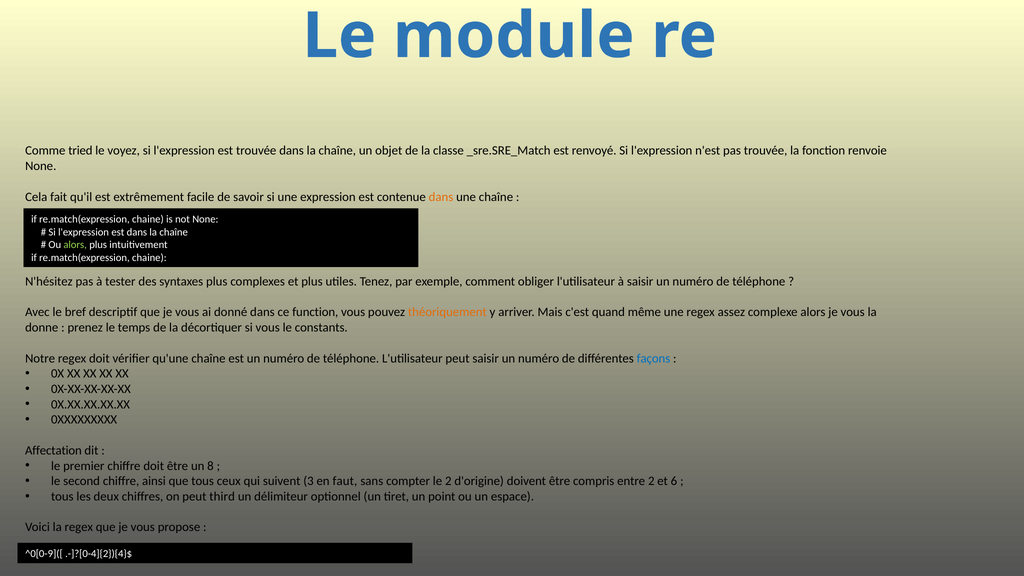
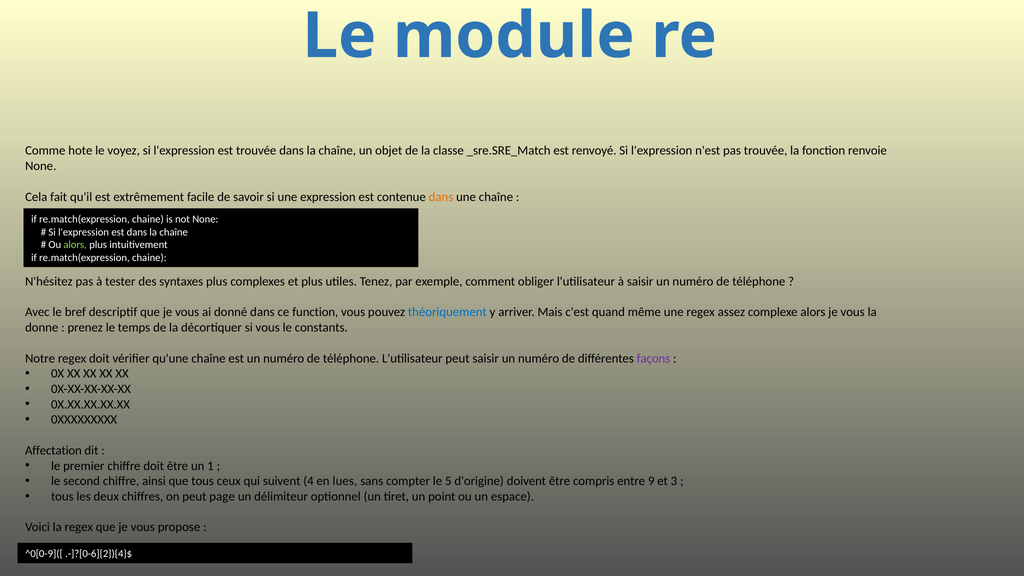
tried: tried -> hote (80, 151)
théoriquement colour: orange -> blue (447, 312)
façons colour: blue -> purple (653, 358)
8: 8 -> 1 (210, 466)
3: 3 -> 4 (308, 481)
faut: faut -> lues (345, 481)
le 2: 2 -> 5 (448, 481)
entre 2: 2 -> 9 (651, 481)
6: 6 -> 3 (674, 481)
third: third -> page (222, 497)
.-]?[0-4]{2}){4}$: .-]?[0-4]{2}){4}$ -> .-]?[0-6]{2}){4}$ (99, 554)
